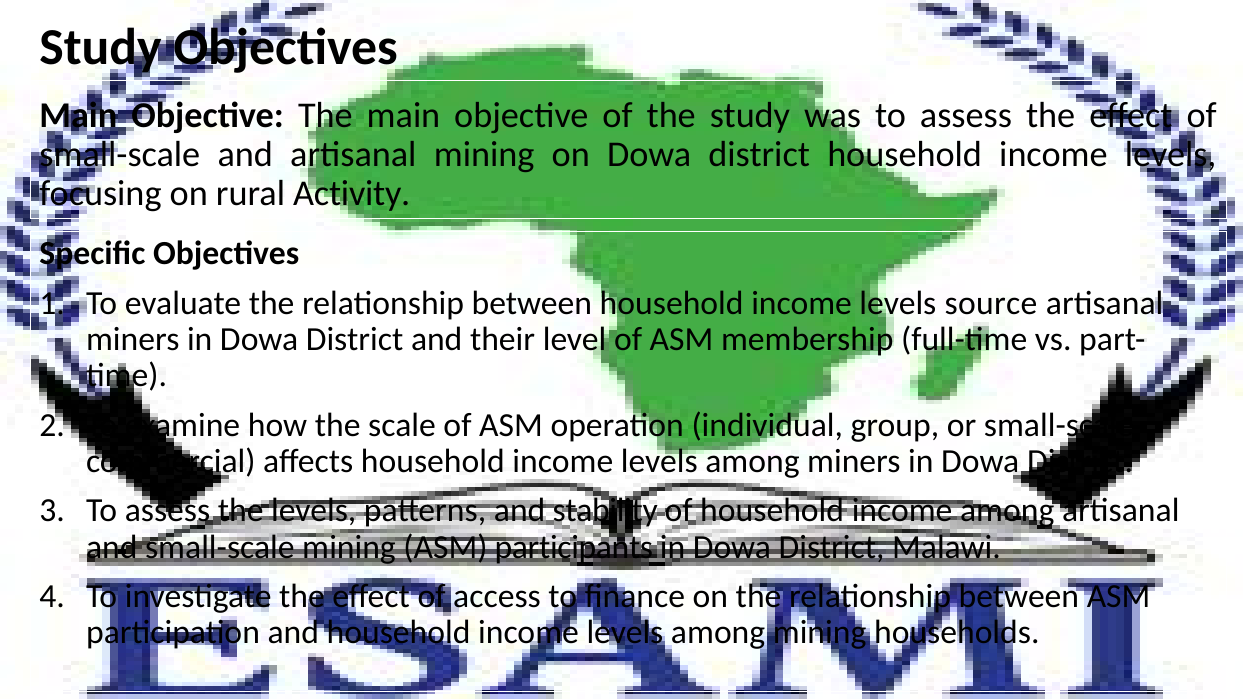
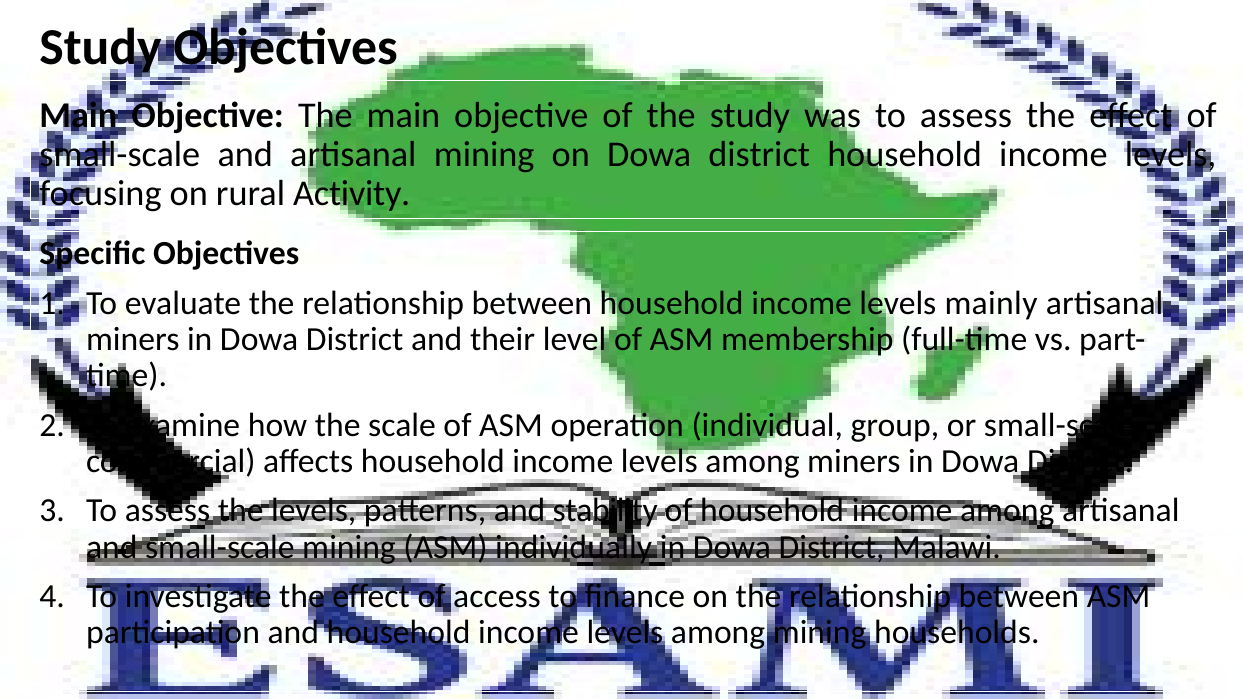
source: source -> mainly (991, 303)
participants: participants -> individually (574, 547)
